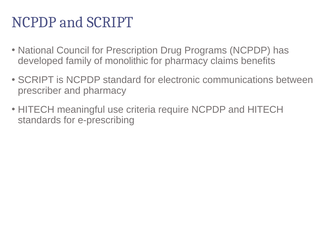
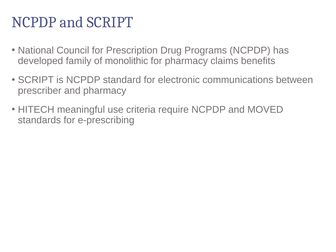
and HITECH: HITECH -> MOVED (265, 110)
